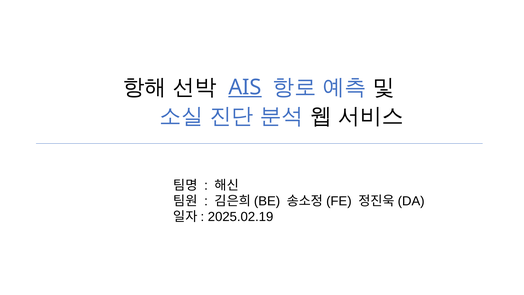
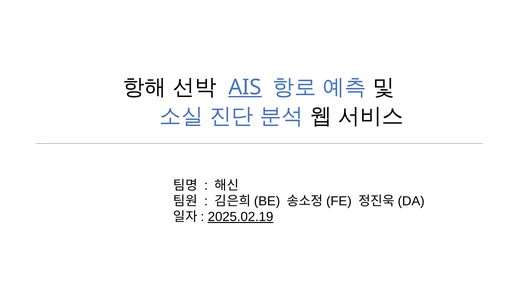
2025.02.19 underline: none -> present (241, 217)
